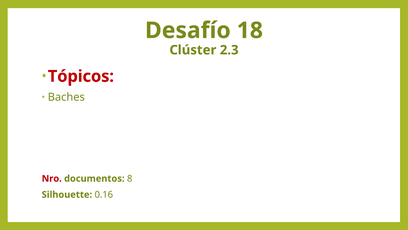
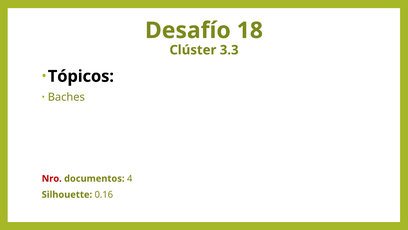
2.3: 2.3 -> 3.3 (229, 50)
Tópicos colour: red -> black (81, 76)
8: 8 -> 4 (130, 178)
